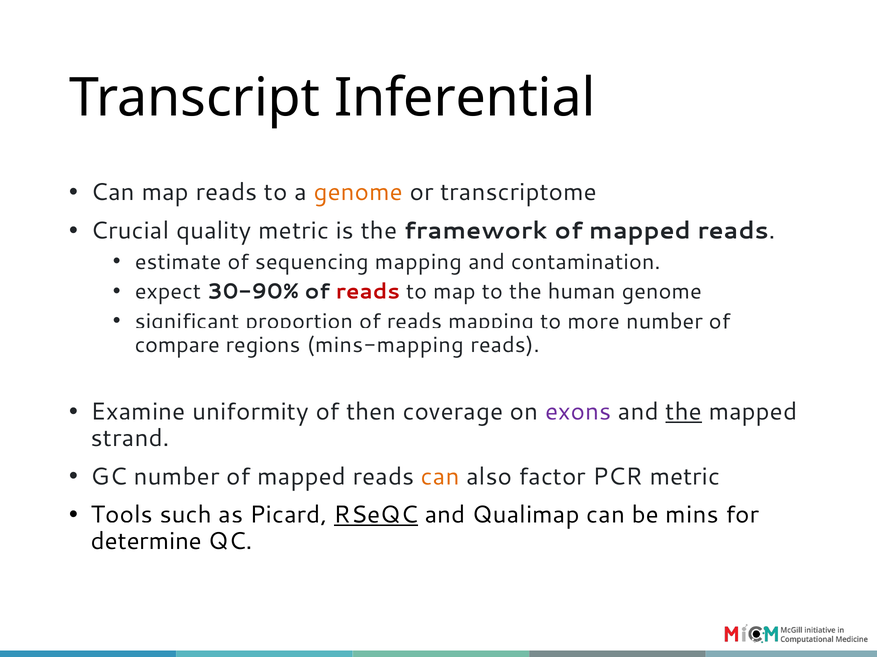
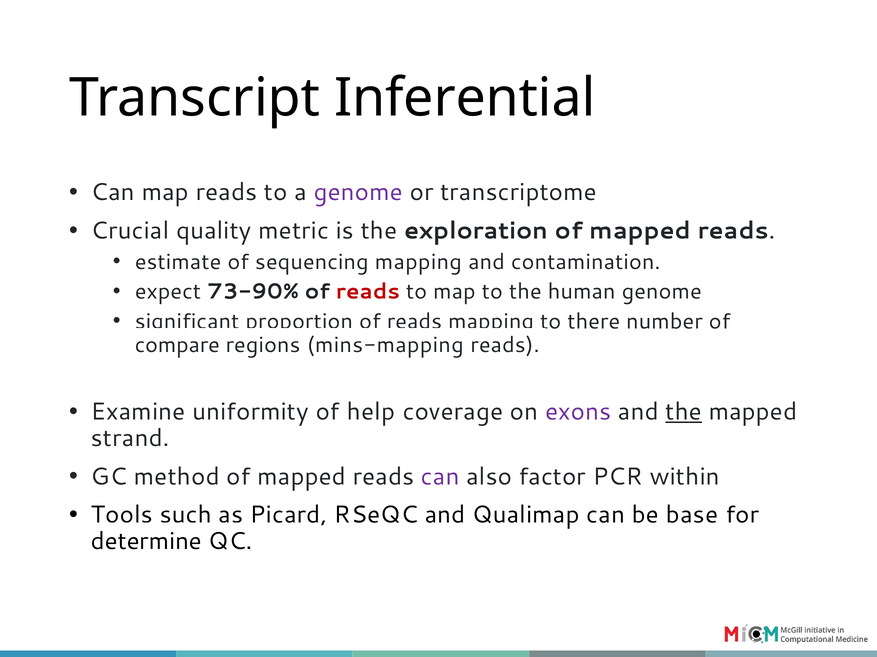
genome colour: orange -> purple (358, 192)
framework: framework -> exploration (476, 231)
30-90%: 30-90% -> 73-90% (253, 292)
more: more -> there (594, 322)
then: then -> help (371, 412)
GC number: number -> method (177, 477)
can colour: orange -> purple (440, 477)
PCR metric: metric -> within (685, 477)
RSeQC underline: present -> none (376, 515)
mins: mins -> base (692, 515)
